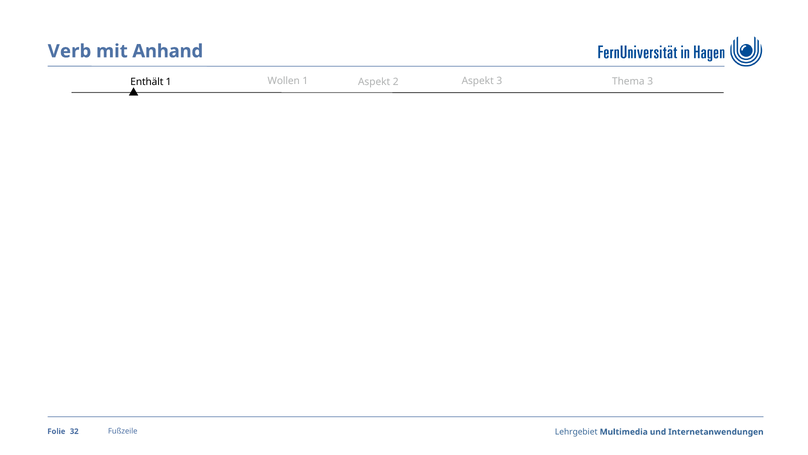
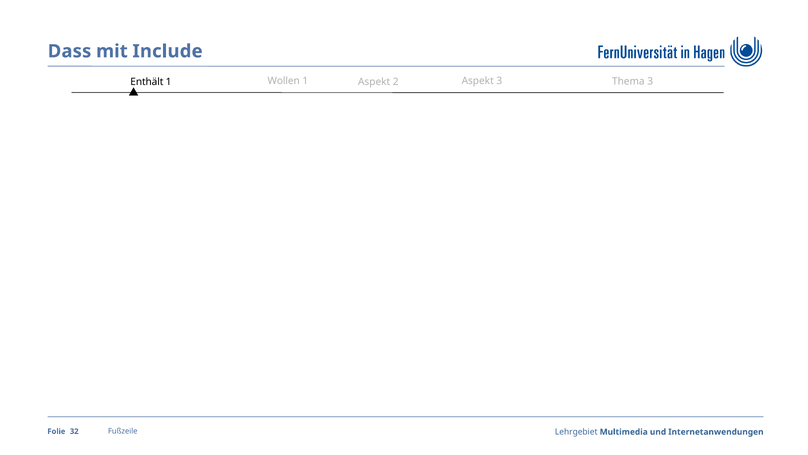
Verb: Verb -> Dass (70, 51)
Anhand: Anhand -> Include (168, 51)
